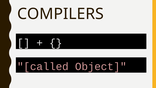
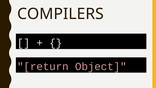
called: called -> return (43, 66)
